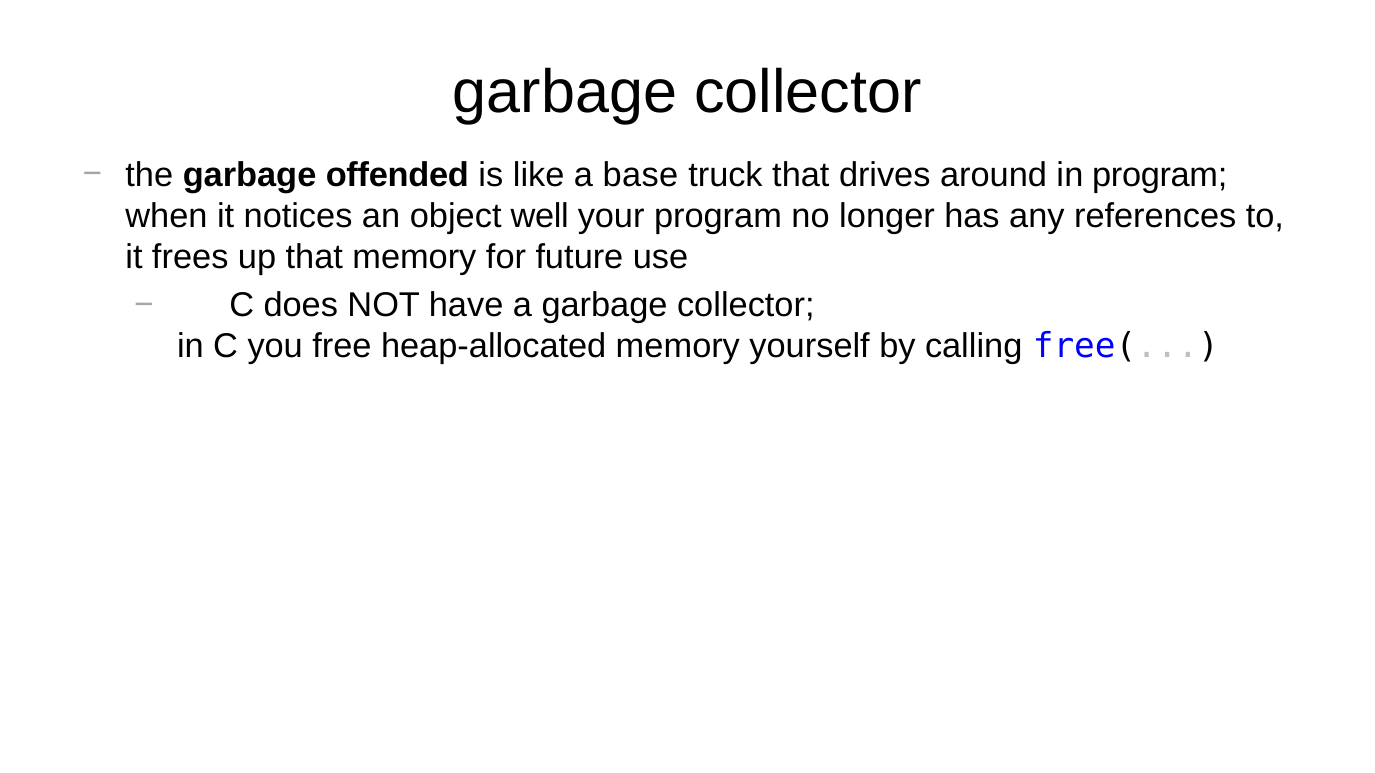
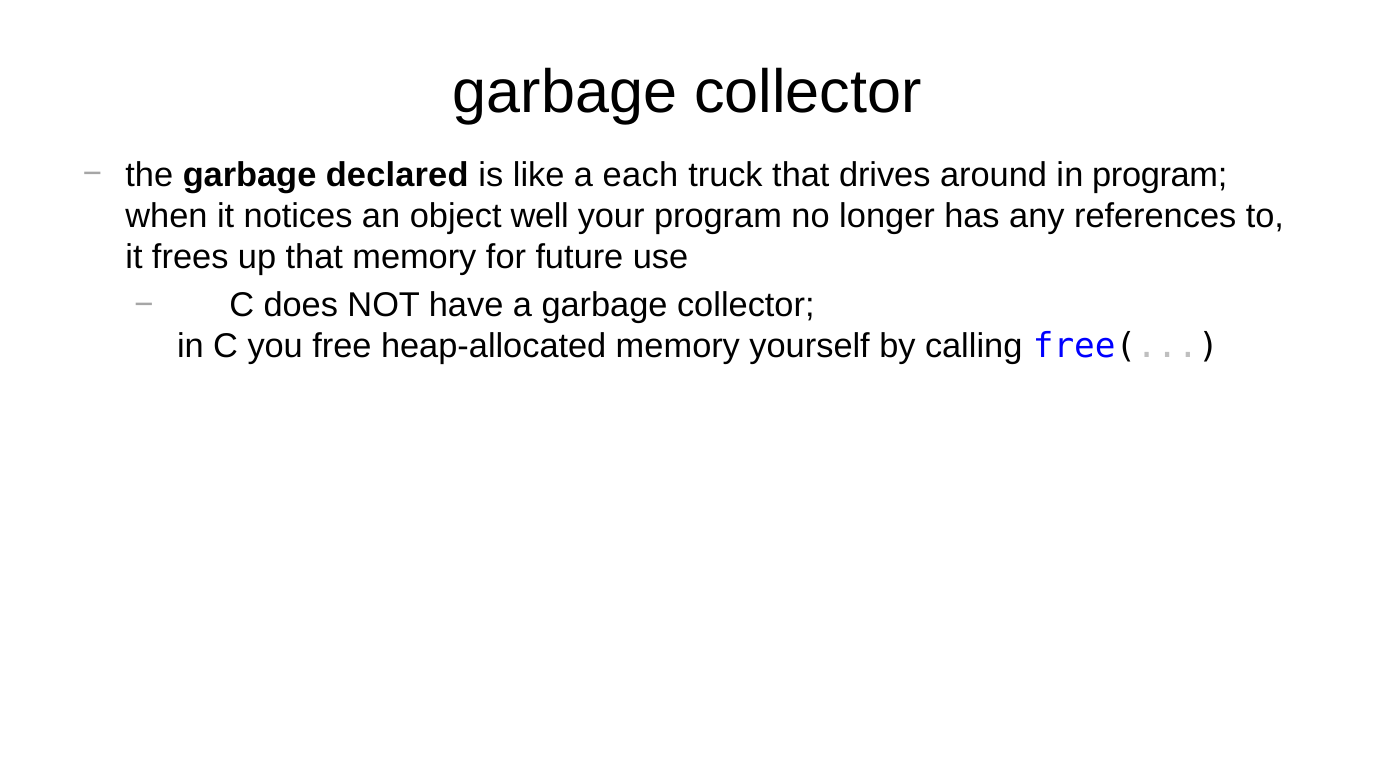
offended: offended -> declared (397, 175)
base: base -> each (640, 175)
